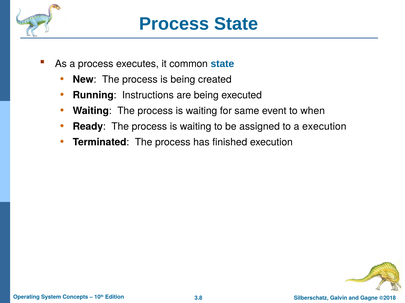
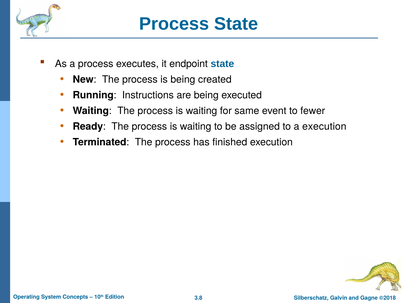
common: common -> endpoint (189, 64)
when: when -> fewer (313, 111)
